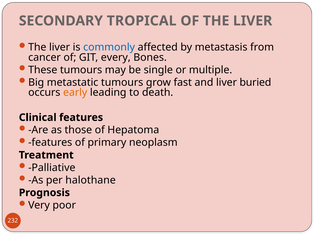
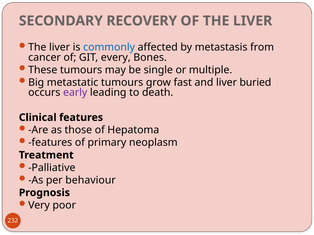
TROPICAL: TROPICAL -> RECOVERY (142, 21)
early colour: orange -> purple (75, 93)
halothane: halothane -> behaviour (91, 181)
